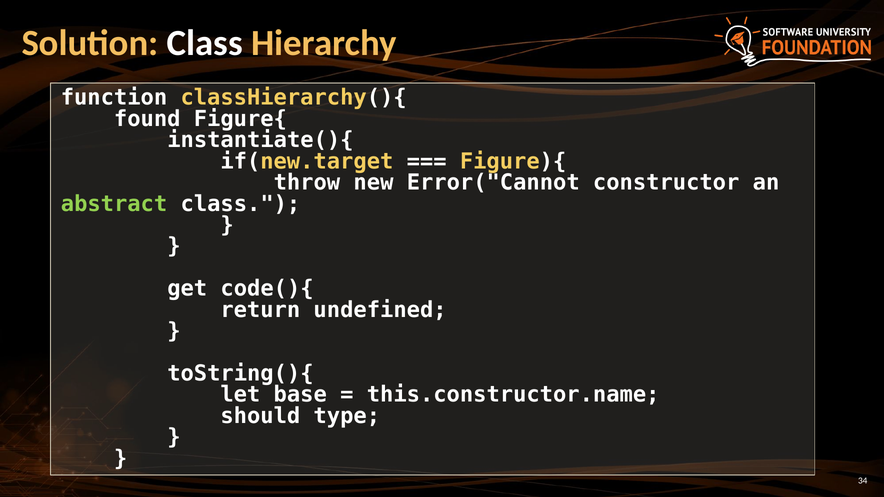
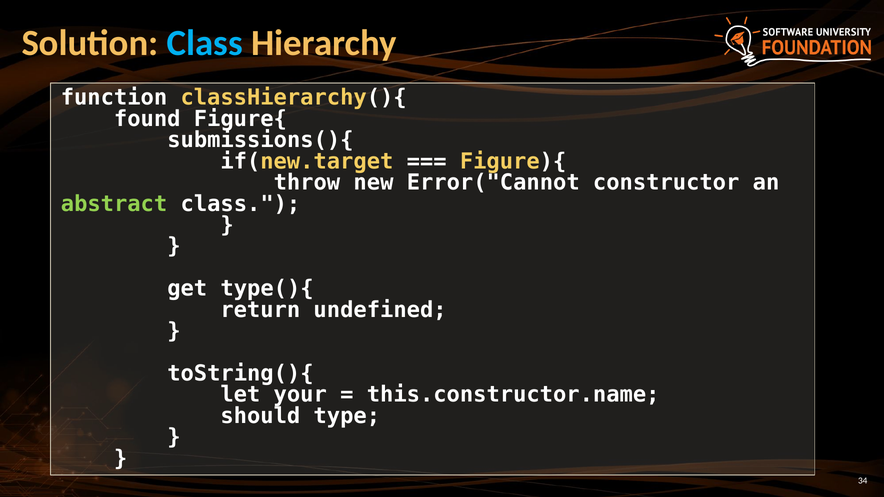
Class colour: white -> light blue (205, 43)
instantiate(){: instantiate(){ -> submissions(){ (260, 140)
code(){: code(){ -> type(){ (267, 289)
base: base -> your (300, 395)
